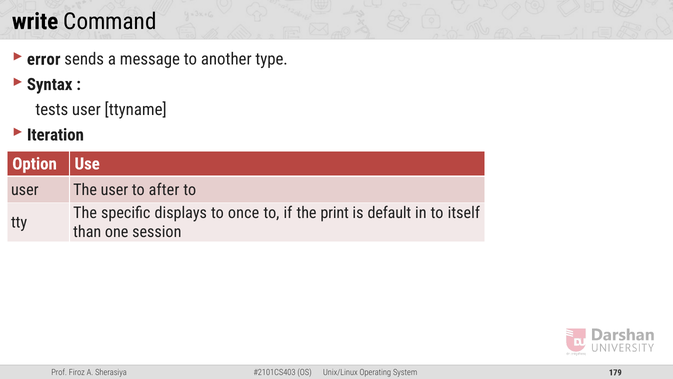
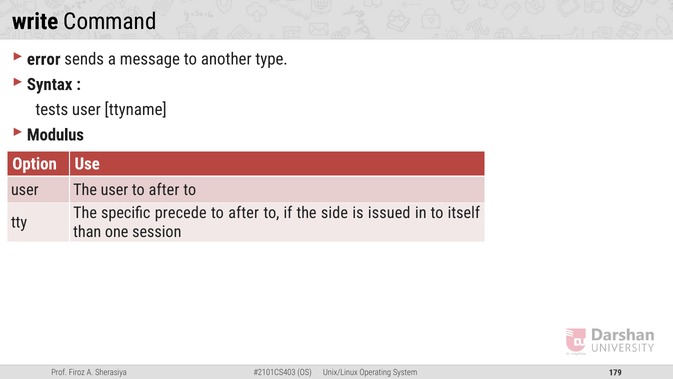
Iteration: Iteration -> Modulus (55, 135)
displays: displays -> precede (181, 213)
once: once -> after (244, 213)
print: print -> side (334, 213)
default: default -> issued (389, 213)
